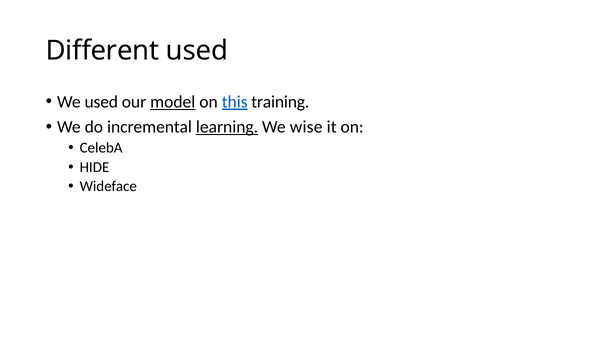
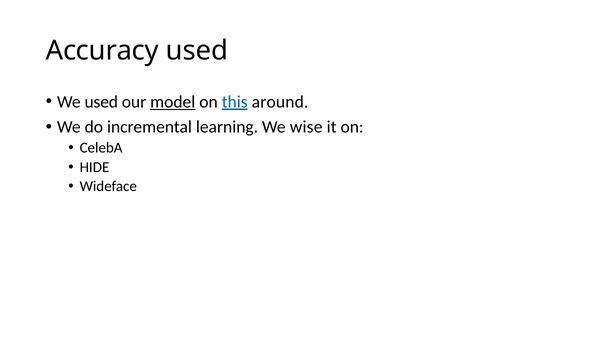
Different: Different -> Accuracy (102, 50)
training: training -> around (280, 102)
learning underline: present -> none (227, 127)
